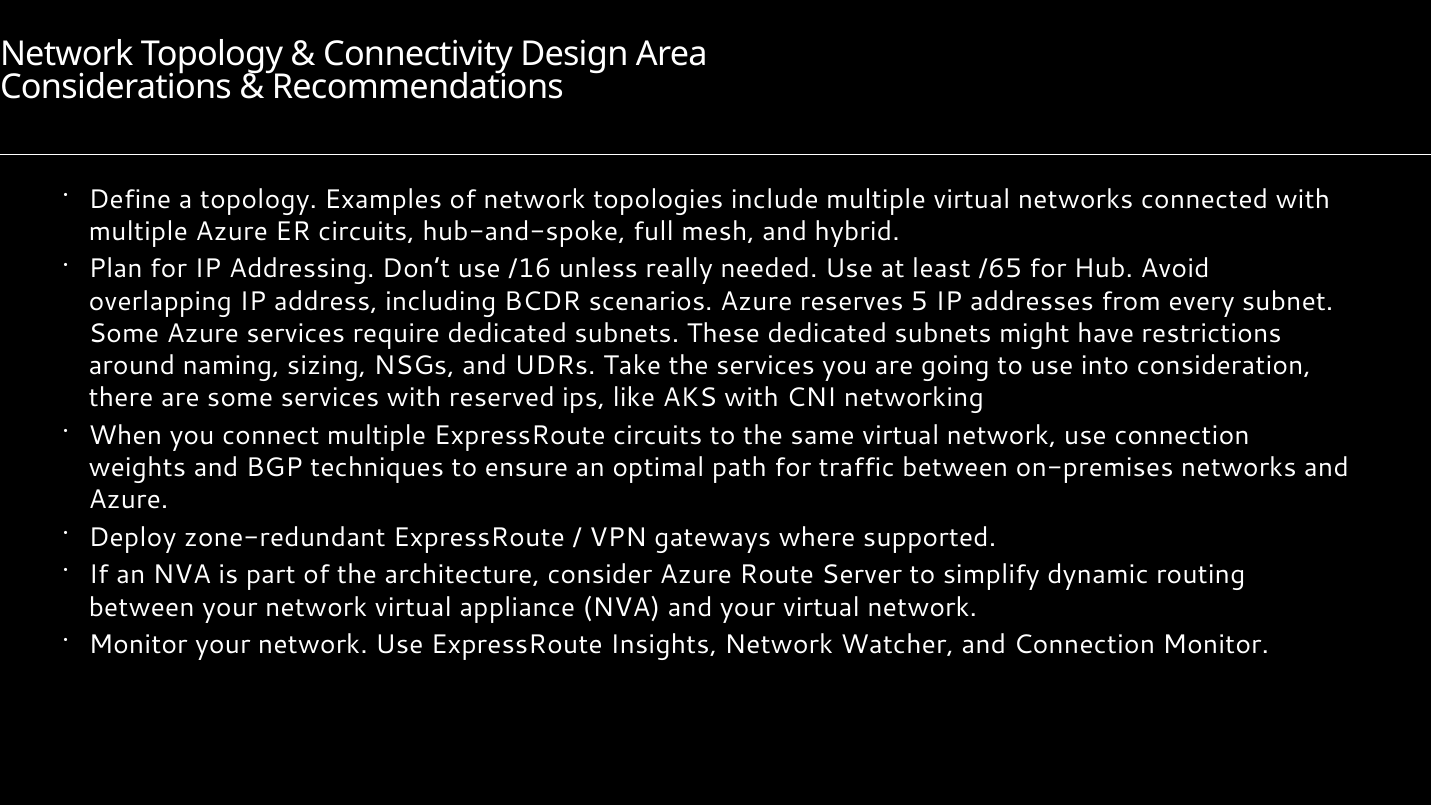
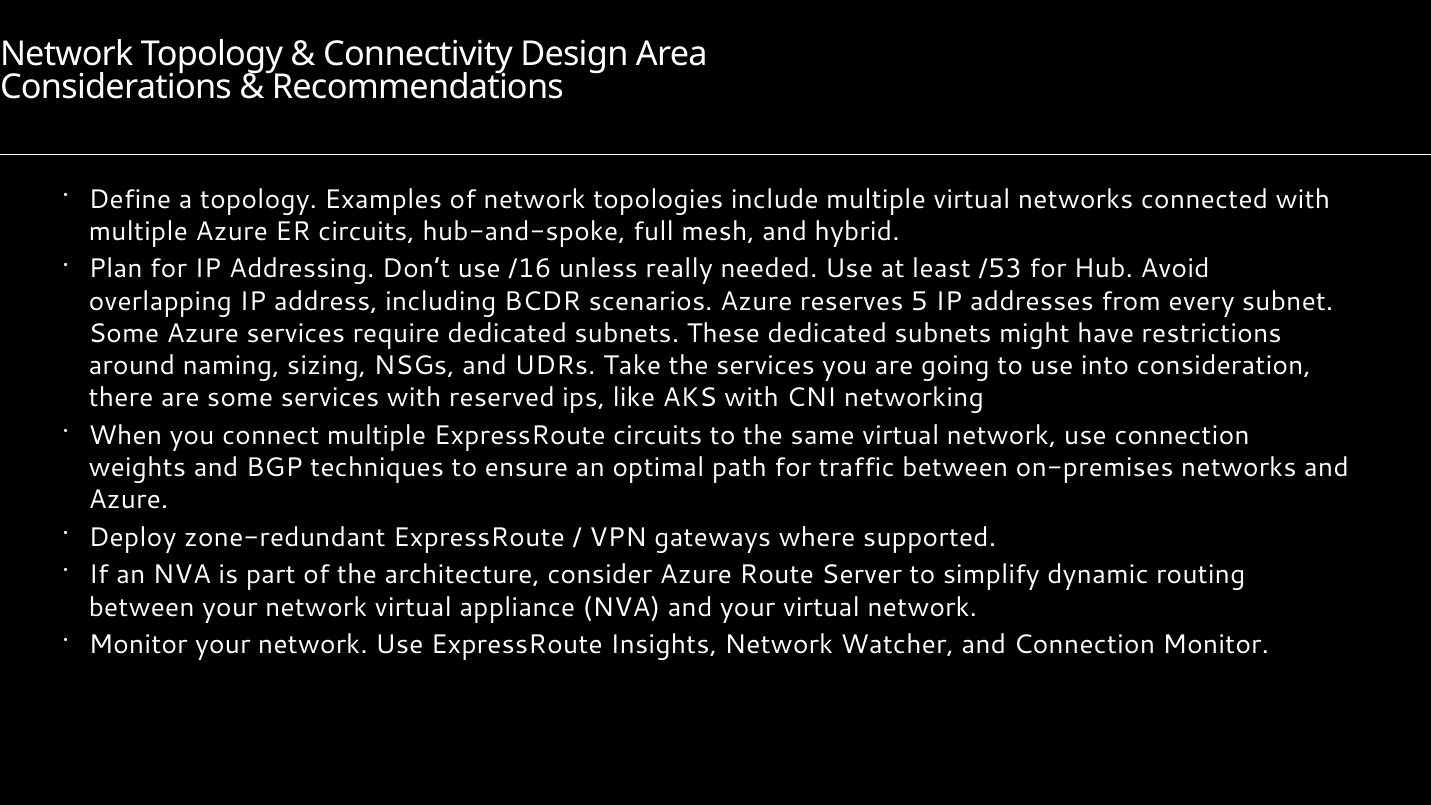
/65: /65 -> /53 (1000, 269)
